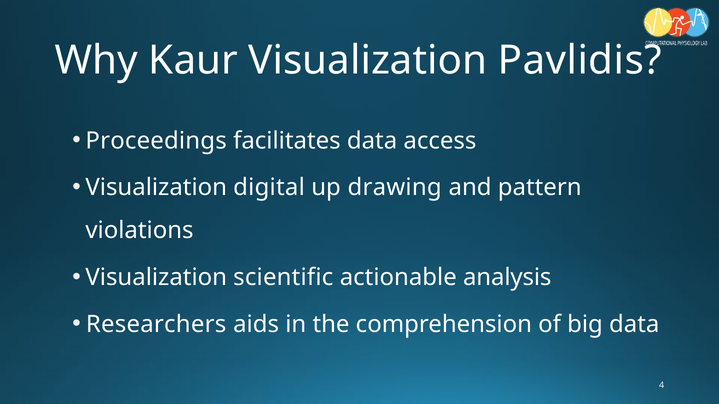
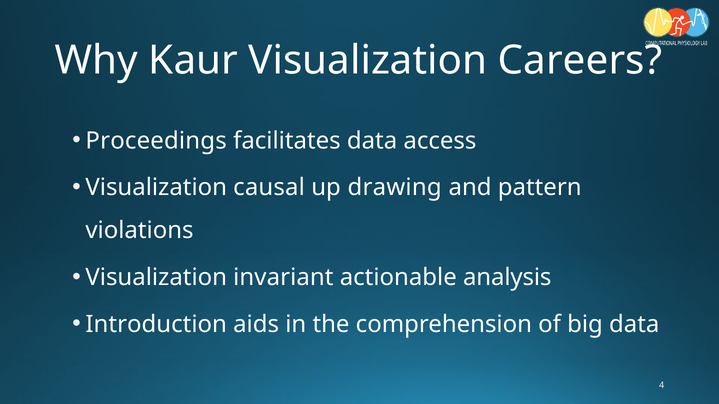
Pavlidis: Pavlidis -> Careers (580, 60)
digital: digital -> causal (269, 188)
scientific: scientific -> invariant (283, 278)
Researchers: Researchers -> Introduction (156, 325)
